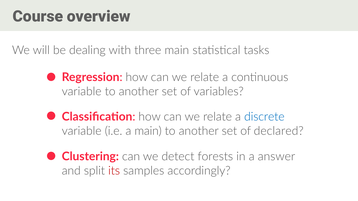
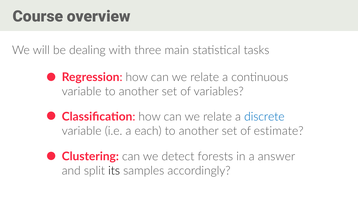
a main: main -> each (148, 131)
declared: declared -> estimate (279, 131)
its colour: red -> black (114, 171)
